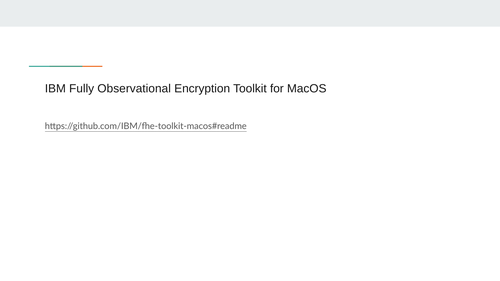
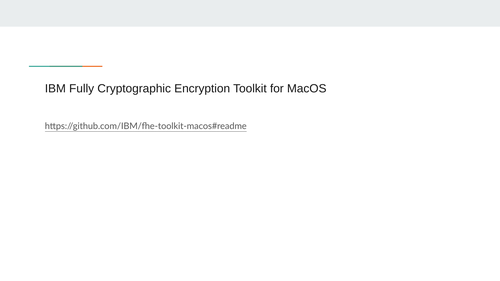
Observational: Observational -> Cryptographic (134, 89)
